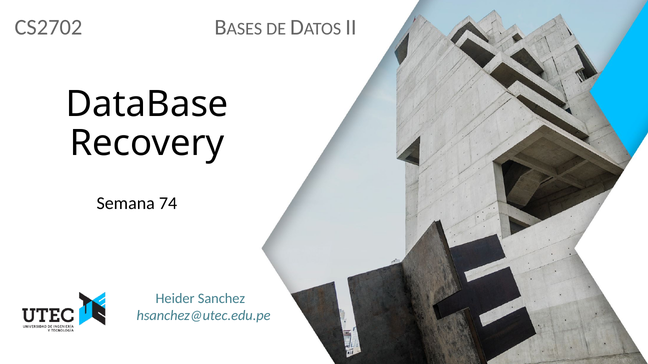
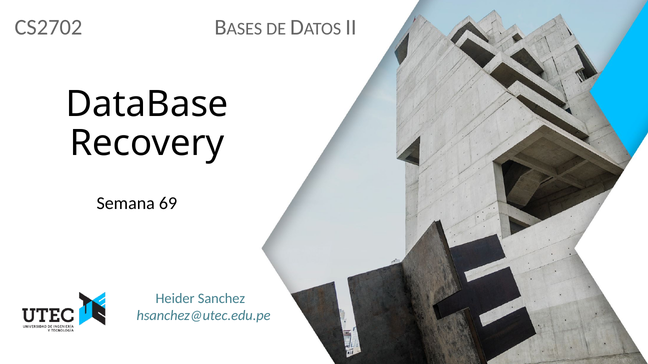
74: 74 -> 69 (168, 204)
